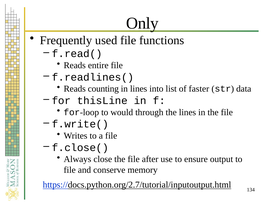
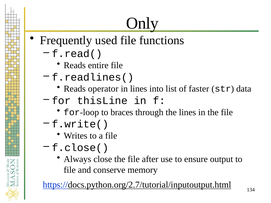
counting: counting -> operator (103, 89)
would: would -> braces (122, 112)
